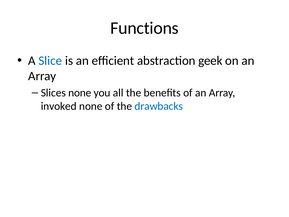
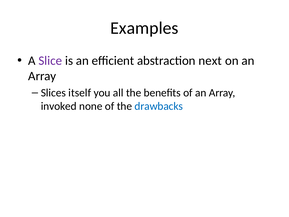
Functions: Functions -> Examples (144, 28)
Slice colour: blue -> purple (50, 61)
geek: geek -> next (210, 61)
Slices none: none -> itself (80, 93)
